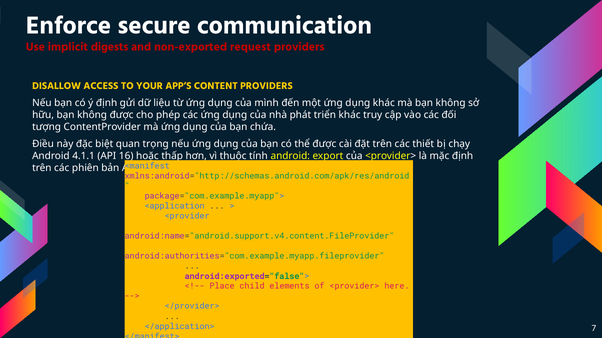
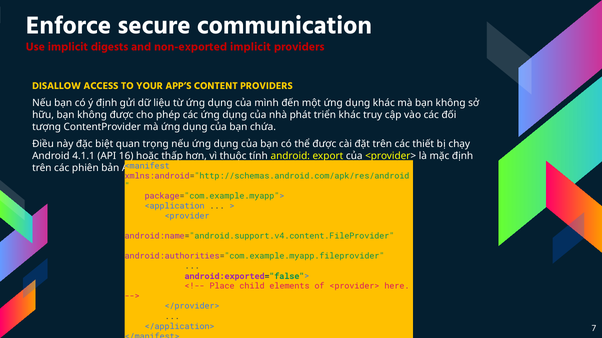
non-exported request: request -> implicit (250, 47)
